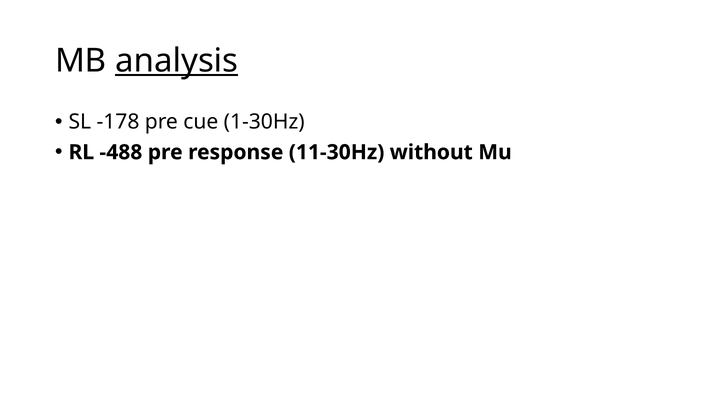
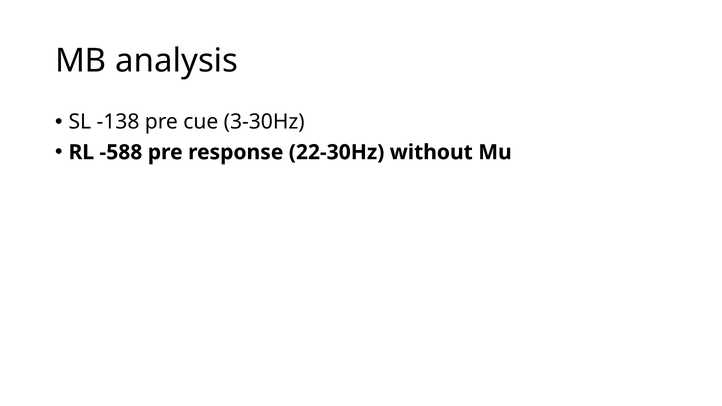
analysis underline: present -> none (177, 61)
-178: -178 -> -138 (118, 122)
1-30Hz: 1-30Hz -> 3-30Hz (264, 122)
-488: -488 -> -588 (121, 152)
11-30Hz: 11-30Hz -> 22-30Hz (337, 152)
